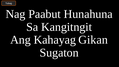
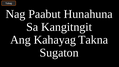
Gikan: Gikan -> Takna (93, 40)
